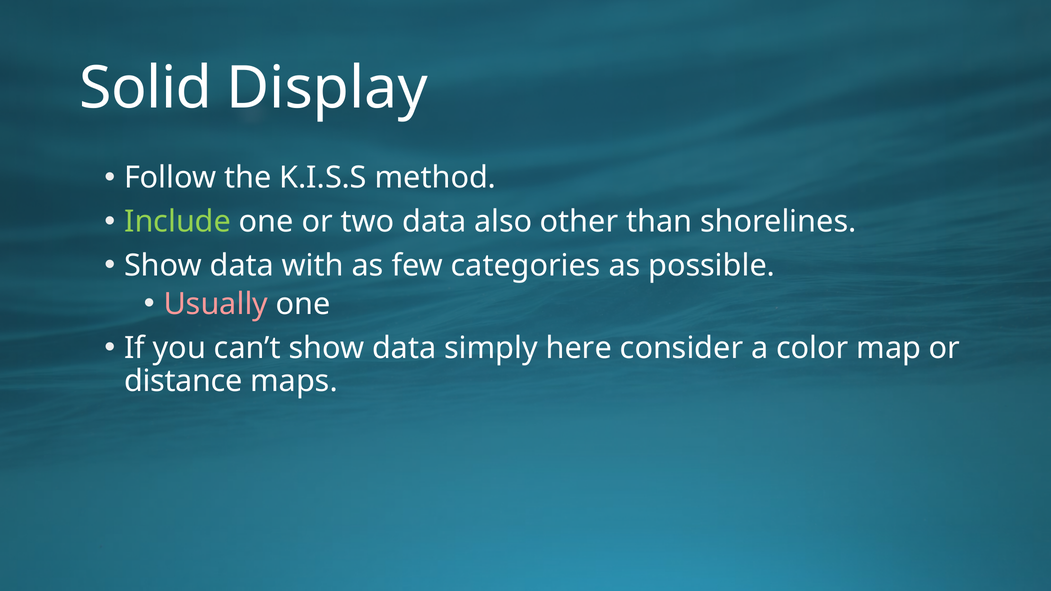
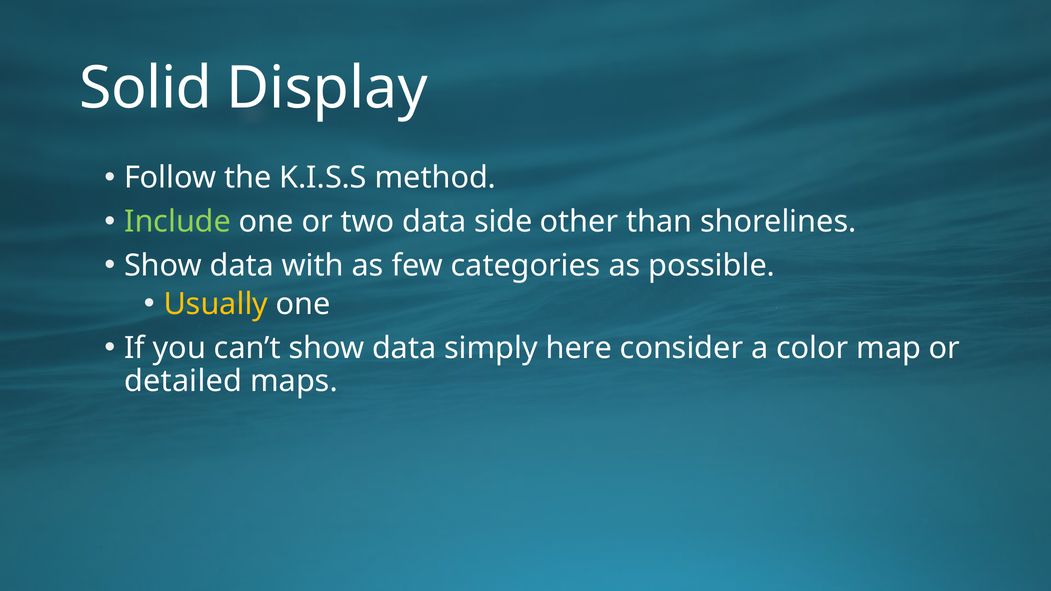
also: also -> side (503, 222)
Usually colour: pink -> yellow (216, 304)
distance: distance -> detailed (183, 381)
